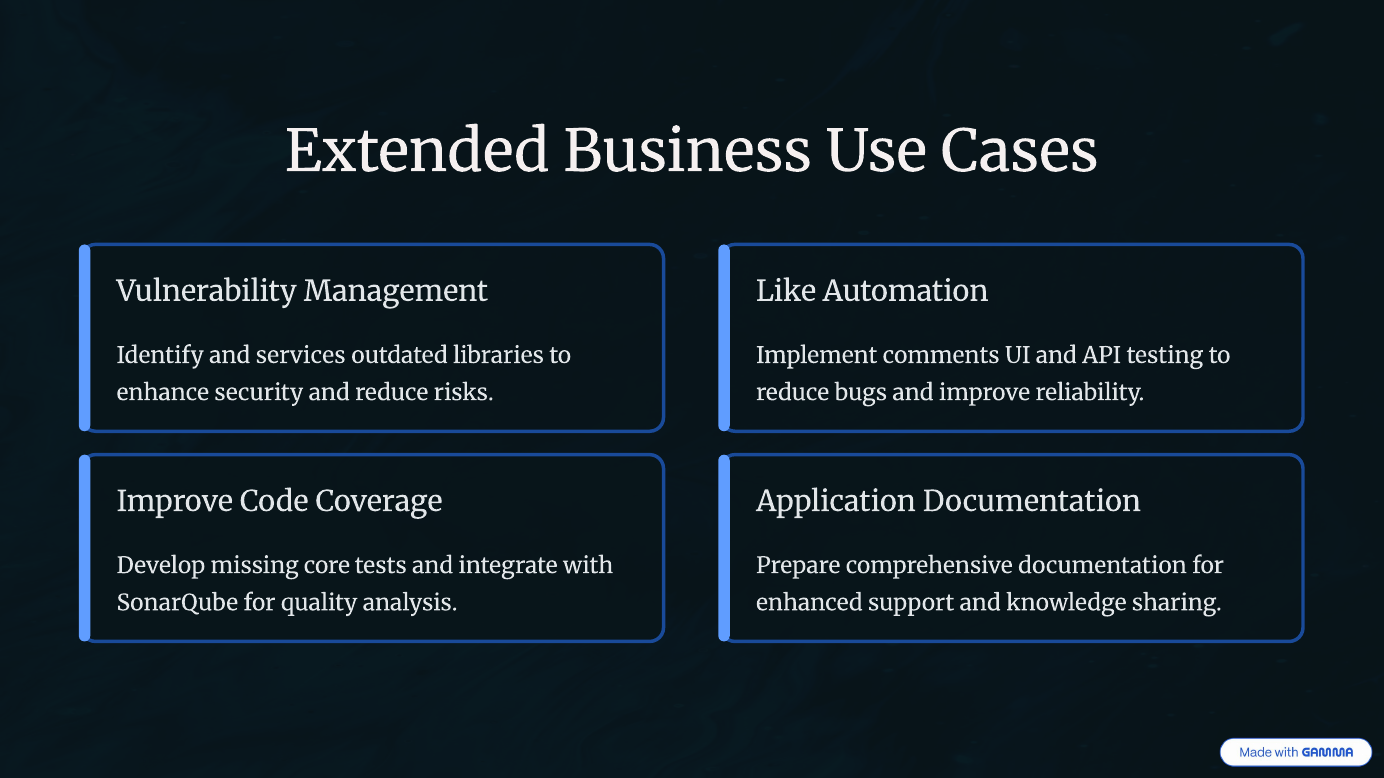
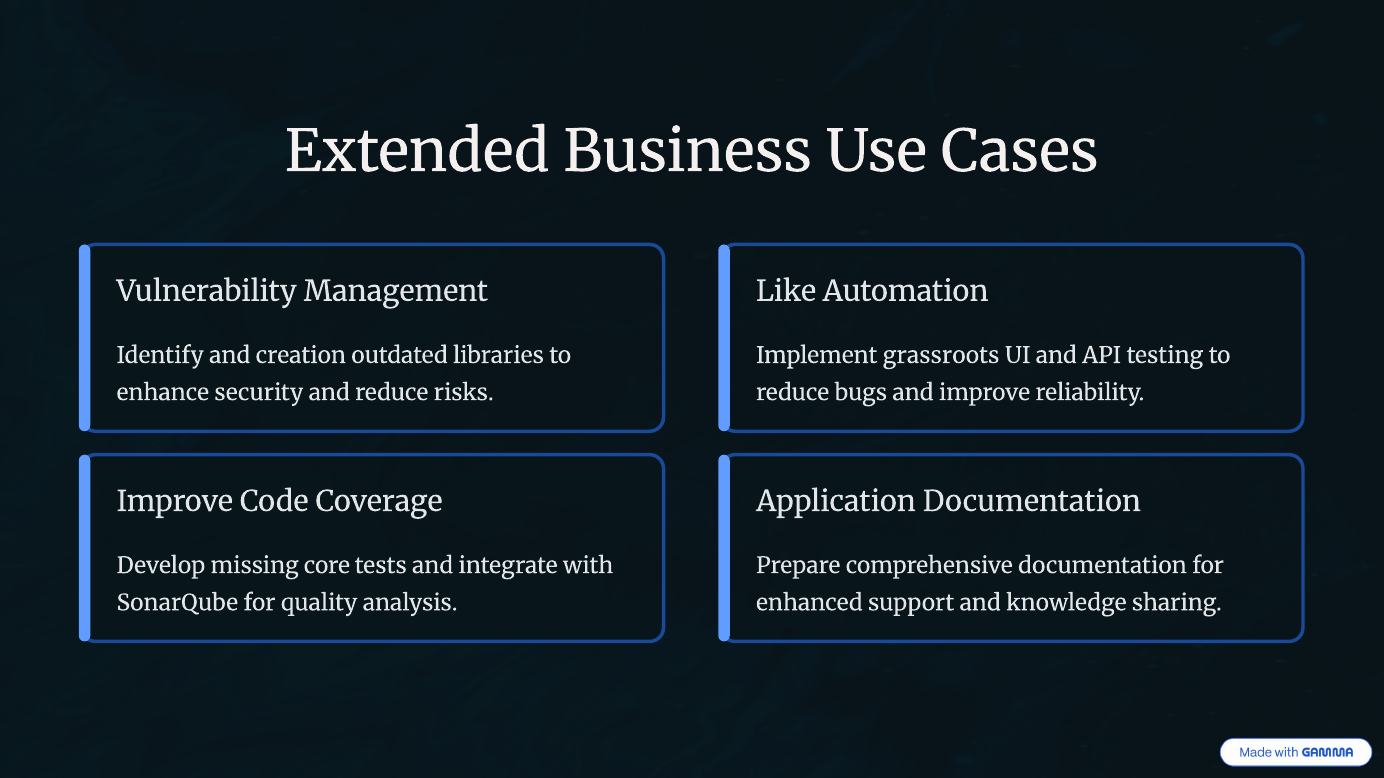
services: services -> creation (301, 356)
comments: comments -> grassroots (941, 356)
